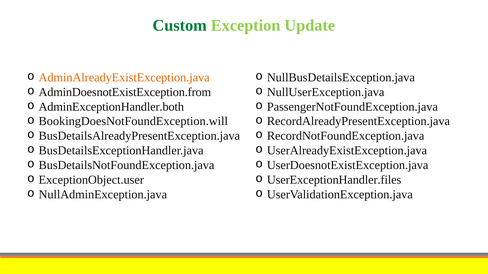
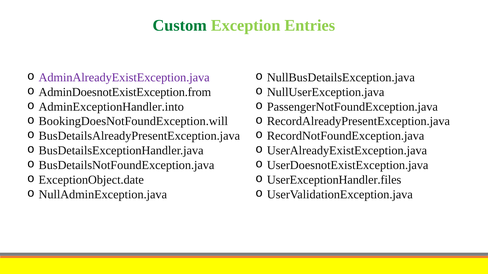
Update: Update -> Entries (310, 25)
AdminAlreadyExistException.java colour: orange -> purple (124, 78)
AdminExceptionHandler.both: AdminExceptionHandler.both -> AdminExceptionHandler.into (111, 107)
ExceptionObject.user: ExceptionObject.user -> ExceptionObject.date (91, 180)
